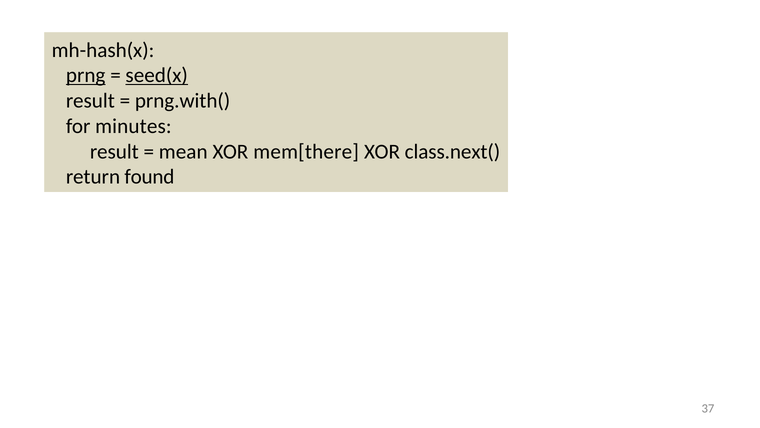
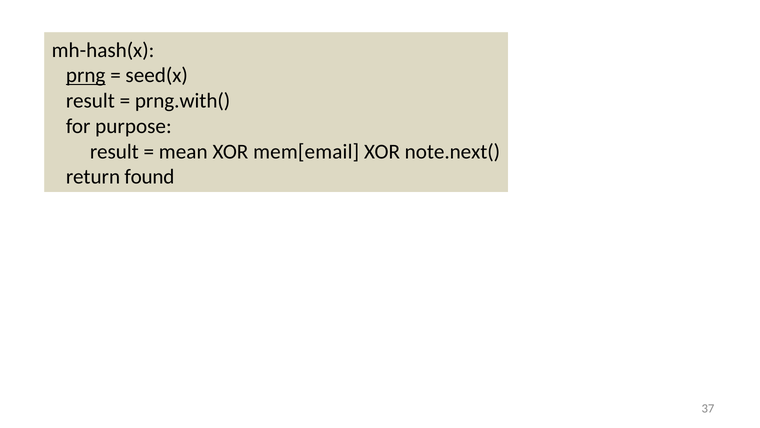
seed(x underline: present -> none (157, 75)
minutes: minutes -> purpose (133, 126)
mem[there: mem[there -> mem[email (306, 151)
class.next(: class.next( -> note.next( (452, 151)
